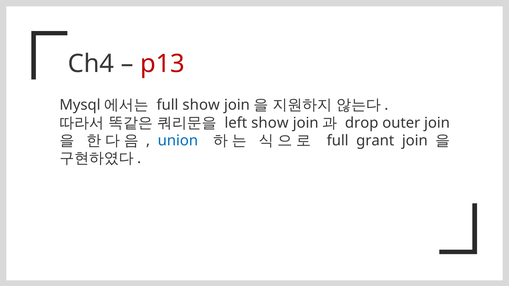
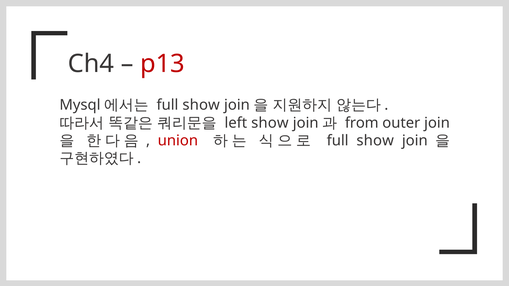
drop: drop -> from (362, 123)
union colour: blue -> red (178, 141)
grant: grant -> show (375, 141)
